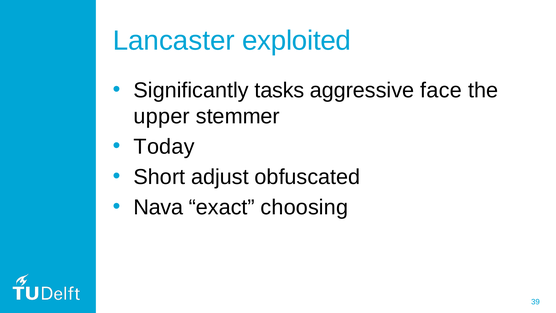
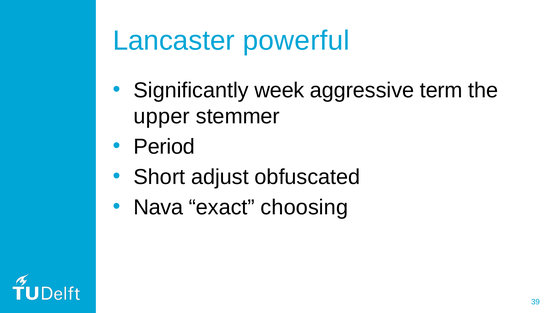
exploited: exploited -> powerful (296, 41)
tasks: tasks -> week (279, 90)
face: face -> term (441, 90)
Today: Today -> Period (164, 147)
